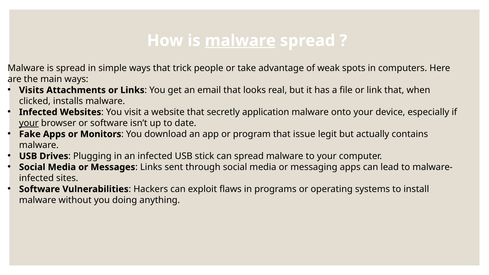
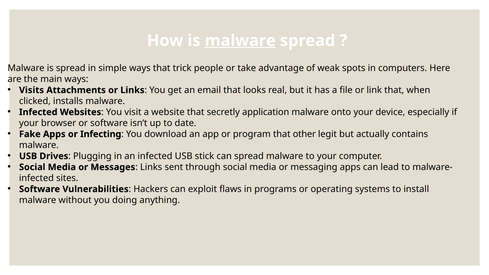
your underline: present -> none (29, 123)
Monitors: Monitors -> Infecting (101, 134)
issue: issue -> other (304, 134)
